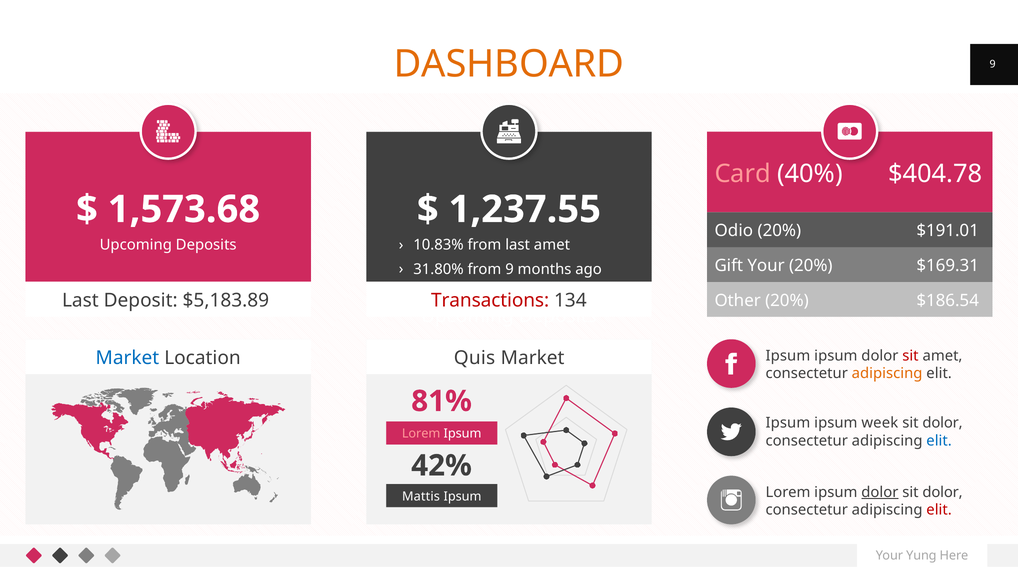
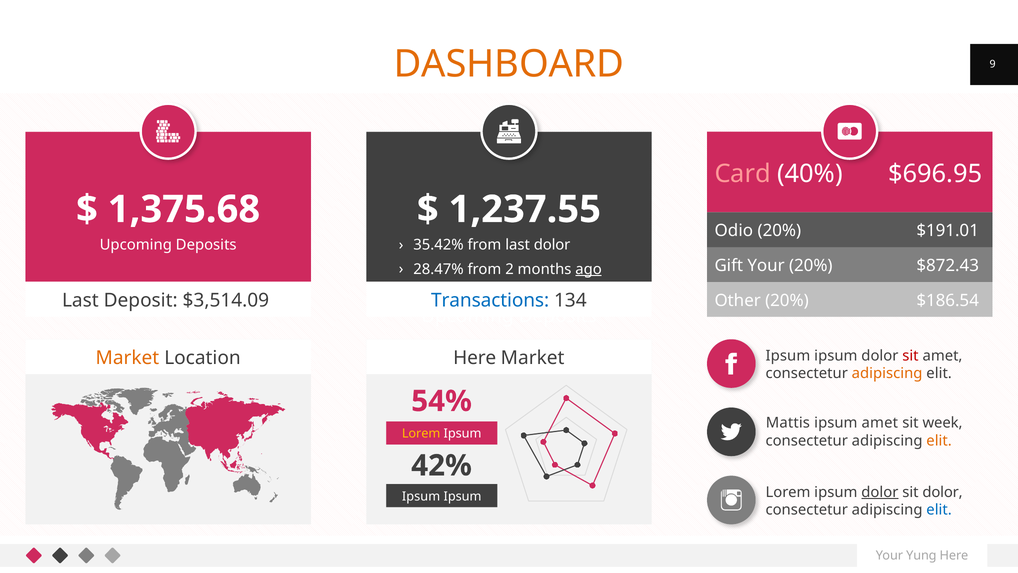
$404.78: $404.78 -> $696.95 (935, 174)
1,573.68: 1,573.68 -> 1,375.68 (184, 209)
10.83%: 10.83% -> 35.42% (439, 245)
last amet: amet -> dolor (552, 245)
$169.31: $169.31 -> $872.43 (948, 265)
31.80%: 31.80% -> 28.47% (439, 269)
from 9: 9 -> 2 (510, 269)
ago underline: none -> present (589, 269)
$5,183.89: $5,183.89 -> $3,514.09 (226, 300)
Transactions colour: red -> blue (490, 300)
Market colour: blue -> orange (127, 358)
Quis: Quis -> Here (475, 358)
81%: 81% -> 54% (442, 401)
Ipsum: Ipsum -> Mattis (788, 423)
ipsum week: week -> amet (880, 423)
dolor: dolor -> week (943, 423)
Lorem colour: pink -> yellow (421, 433)
elit colour: blue -> orange (939, 441)
Mattis: Mattis -> Ipsum (421, 496)
elit colour: red -> blue (939, 510)
